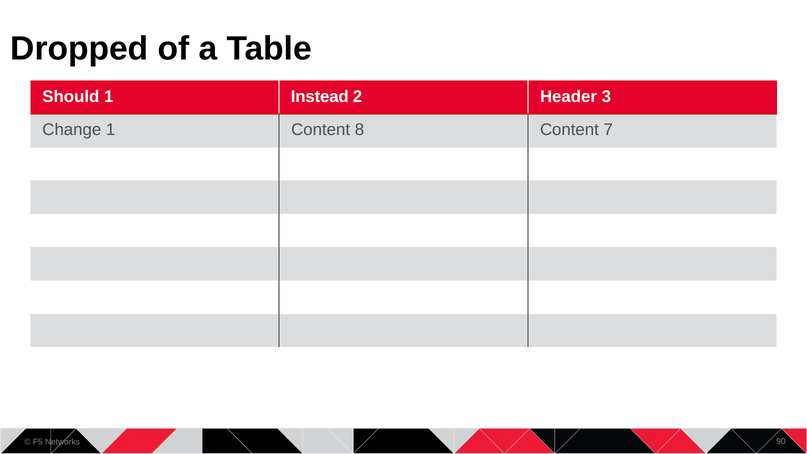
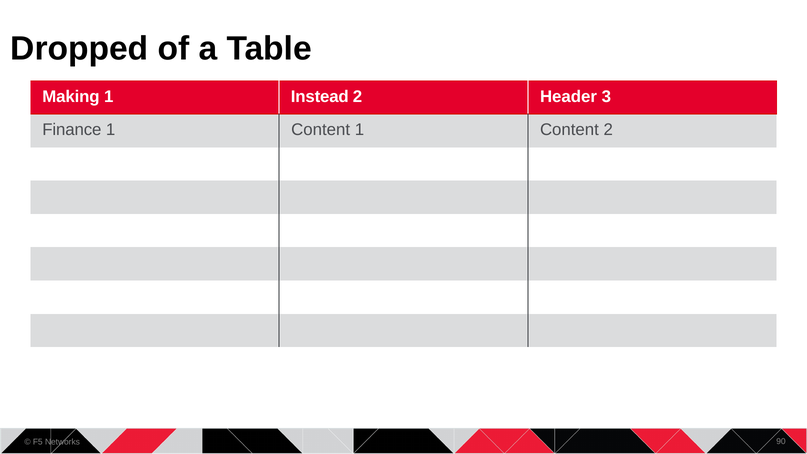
Should: Should -> Making (71, 96)
Change: Change -> Finance (72, 130)
Content 8: 8 -> 1 (359, 130)
Content 7: 7 -> 2 (608, 130)
